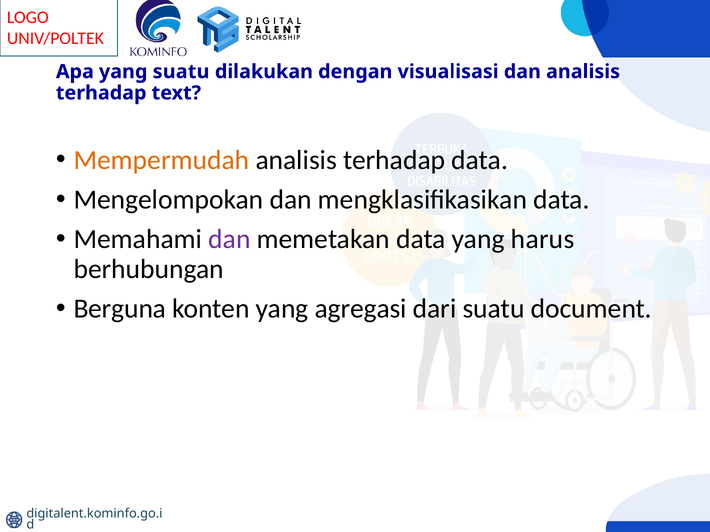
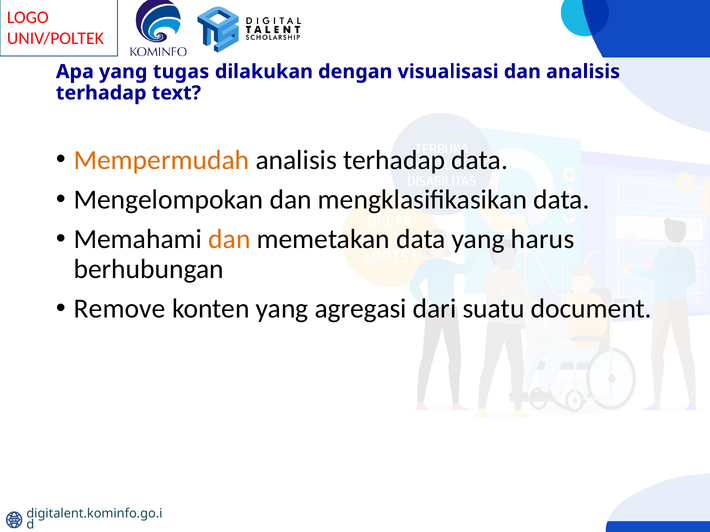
yang suatu: suatu -> tugas (181, 72)
dan colour: purple -> orange (229, 239)
Berguna: Berguna -> Remove (120, 309)
